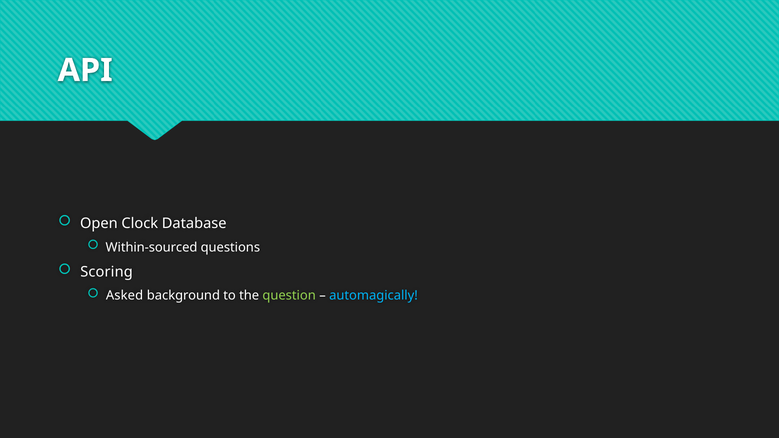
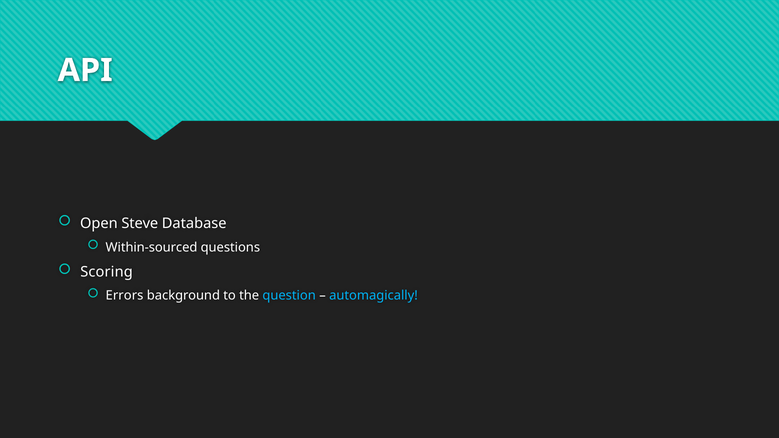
Clock: Clock -> Steve (140, 223)
Asked: Asked -> Errors (125, 296)
question colour: light green -> light blue (289, 296)
